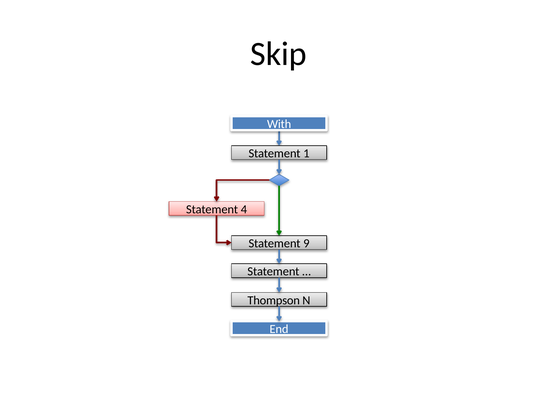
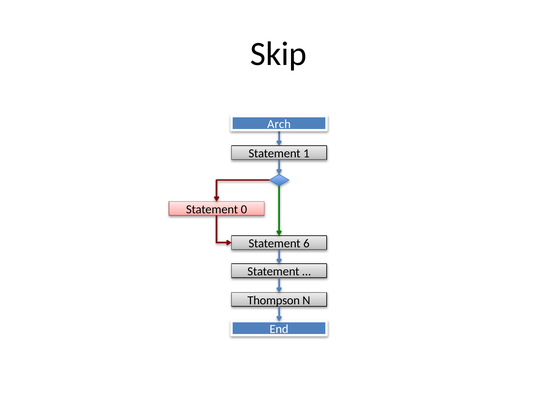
With: With -> Arch (279, 124)
4: 4 -> 0 (244, 209)
9: 9 -> 6 (306, 243)
